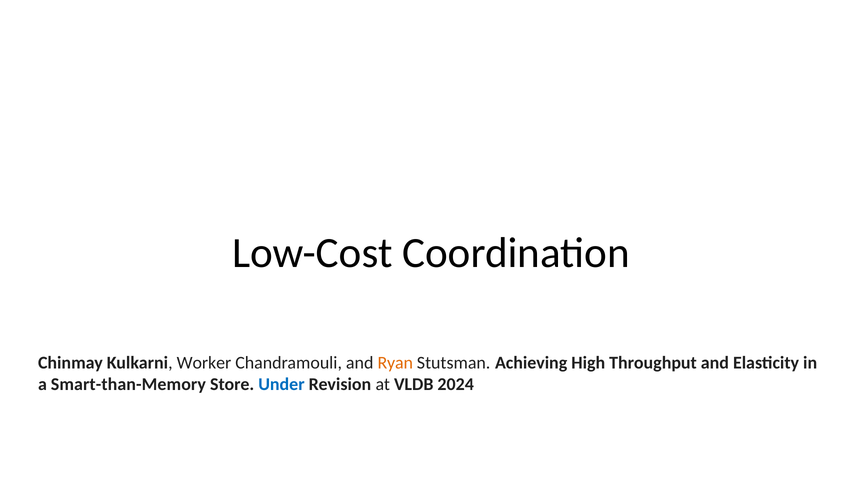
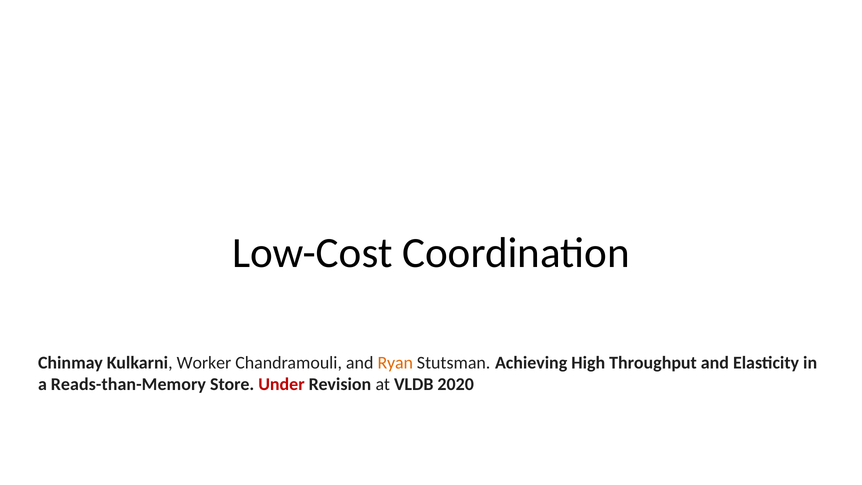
Smart-than-Memory: Smart-than-Memory -> Reads-than-Memory (128, 384)
Under colour: blue -> red (281, 384)
2024: 2024 -> 2020 (456, 384)
